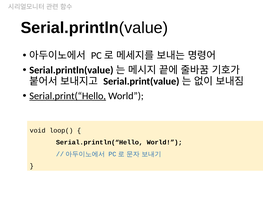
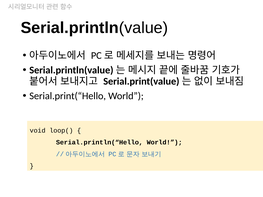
Serial.print(“Hello underline: present -> none (68, 96)
